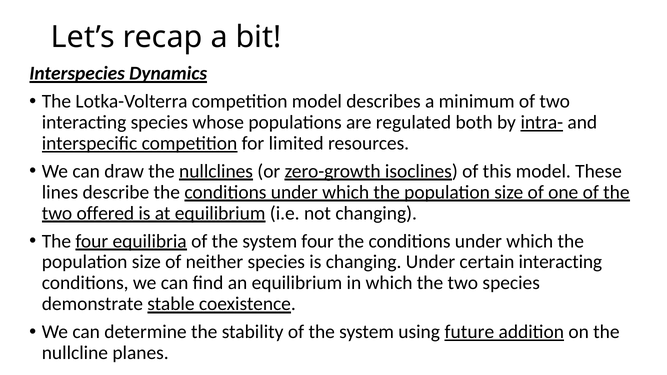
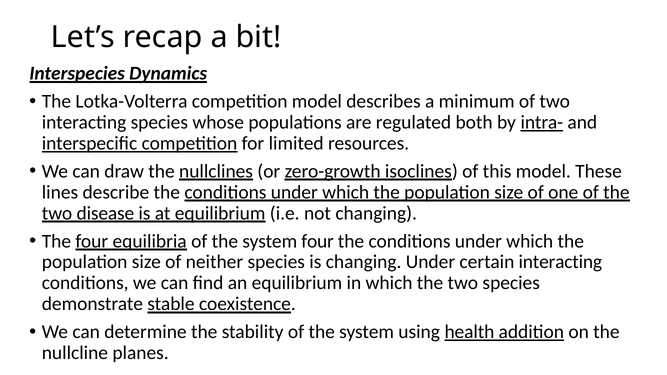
offered: offered -> disease (105, 213)
future: future -> health (469, 332)
